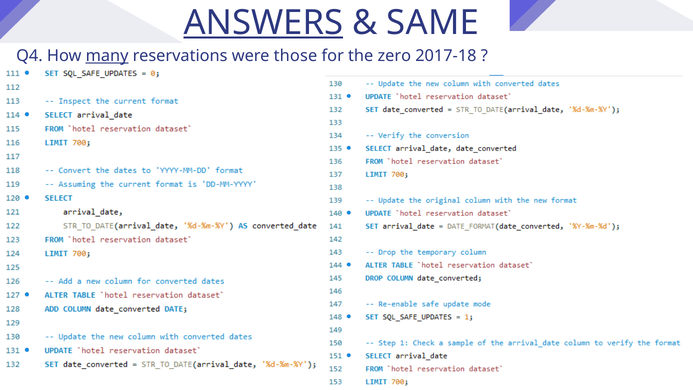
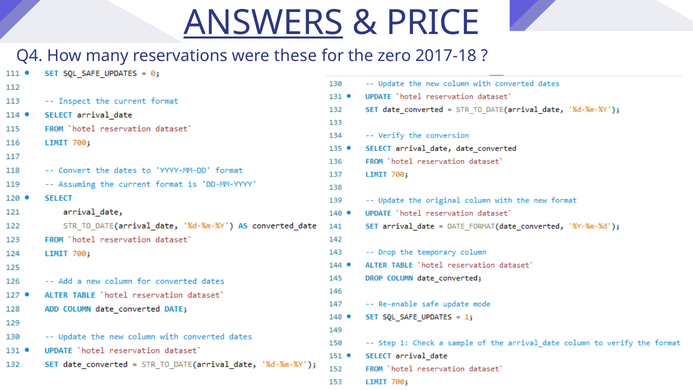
SAME: SAME -> PRICE (433, 23)
many underline: present -> none (107, 56)
those: those -> these (295, 56)
